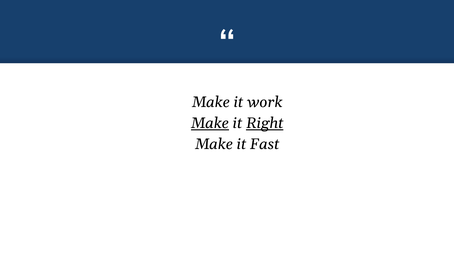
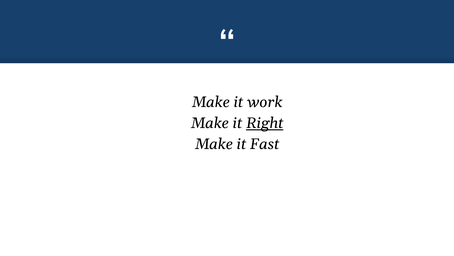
Make underline: present -> none (210, 123)
